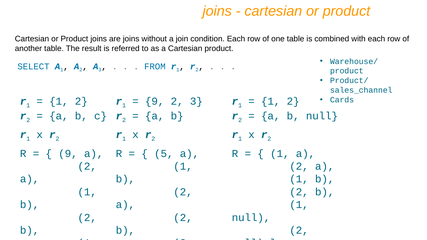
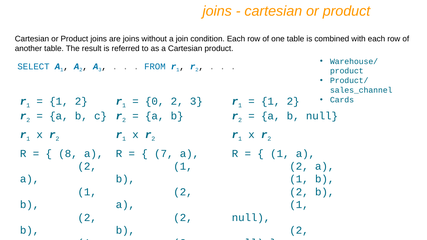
9: 9 -> 0 (155, 101)
9: 9 -> 8 (68, 154)
5: 5 -> 7 (164, 154)
